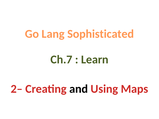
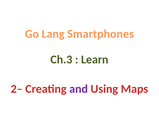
Sophisticated: Sophisticated -> Smartphones (101, 34)
Ch.7: Ch.7 -> Ch.3 (61, 60)
and colour: black -> purple (79, 89)
